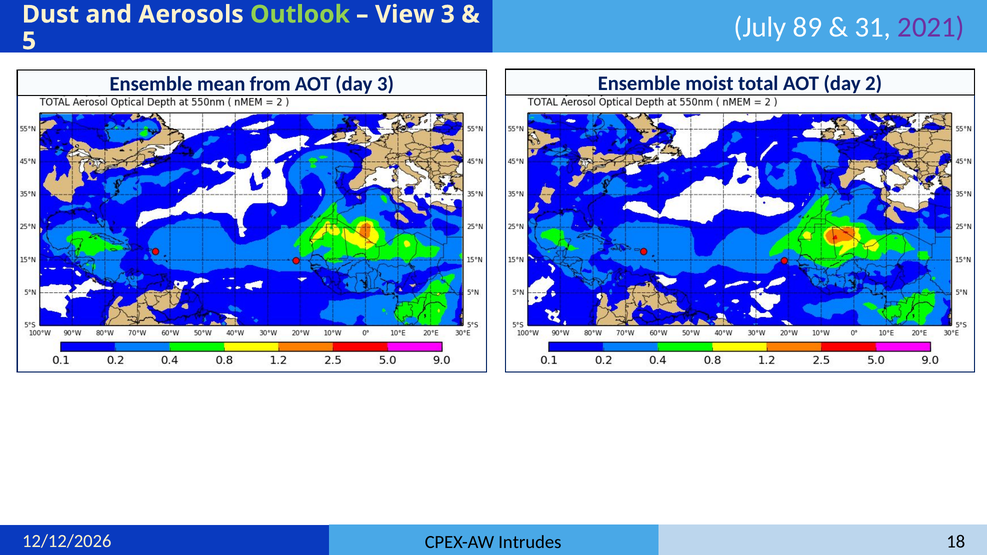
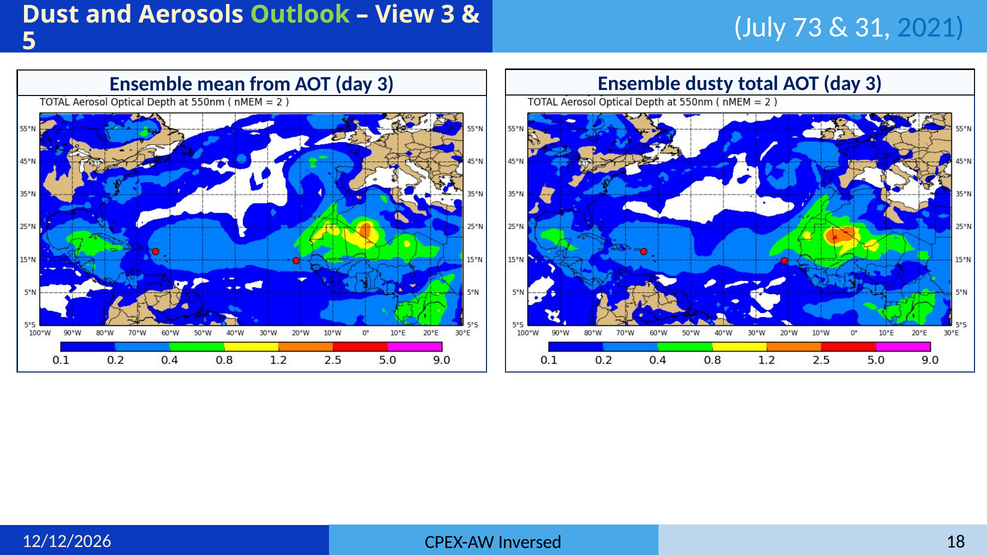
89: 89 -> 73 (808, 27)
2021 colour: purple -> blue (931, 27)
moist: moist -> dusty (709, 83)
total AOT day 2: 2 -> 3 (874, 83)
Intrudes: Intrudes -> Inversed (530, 542)
